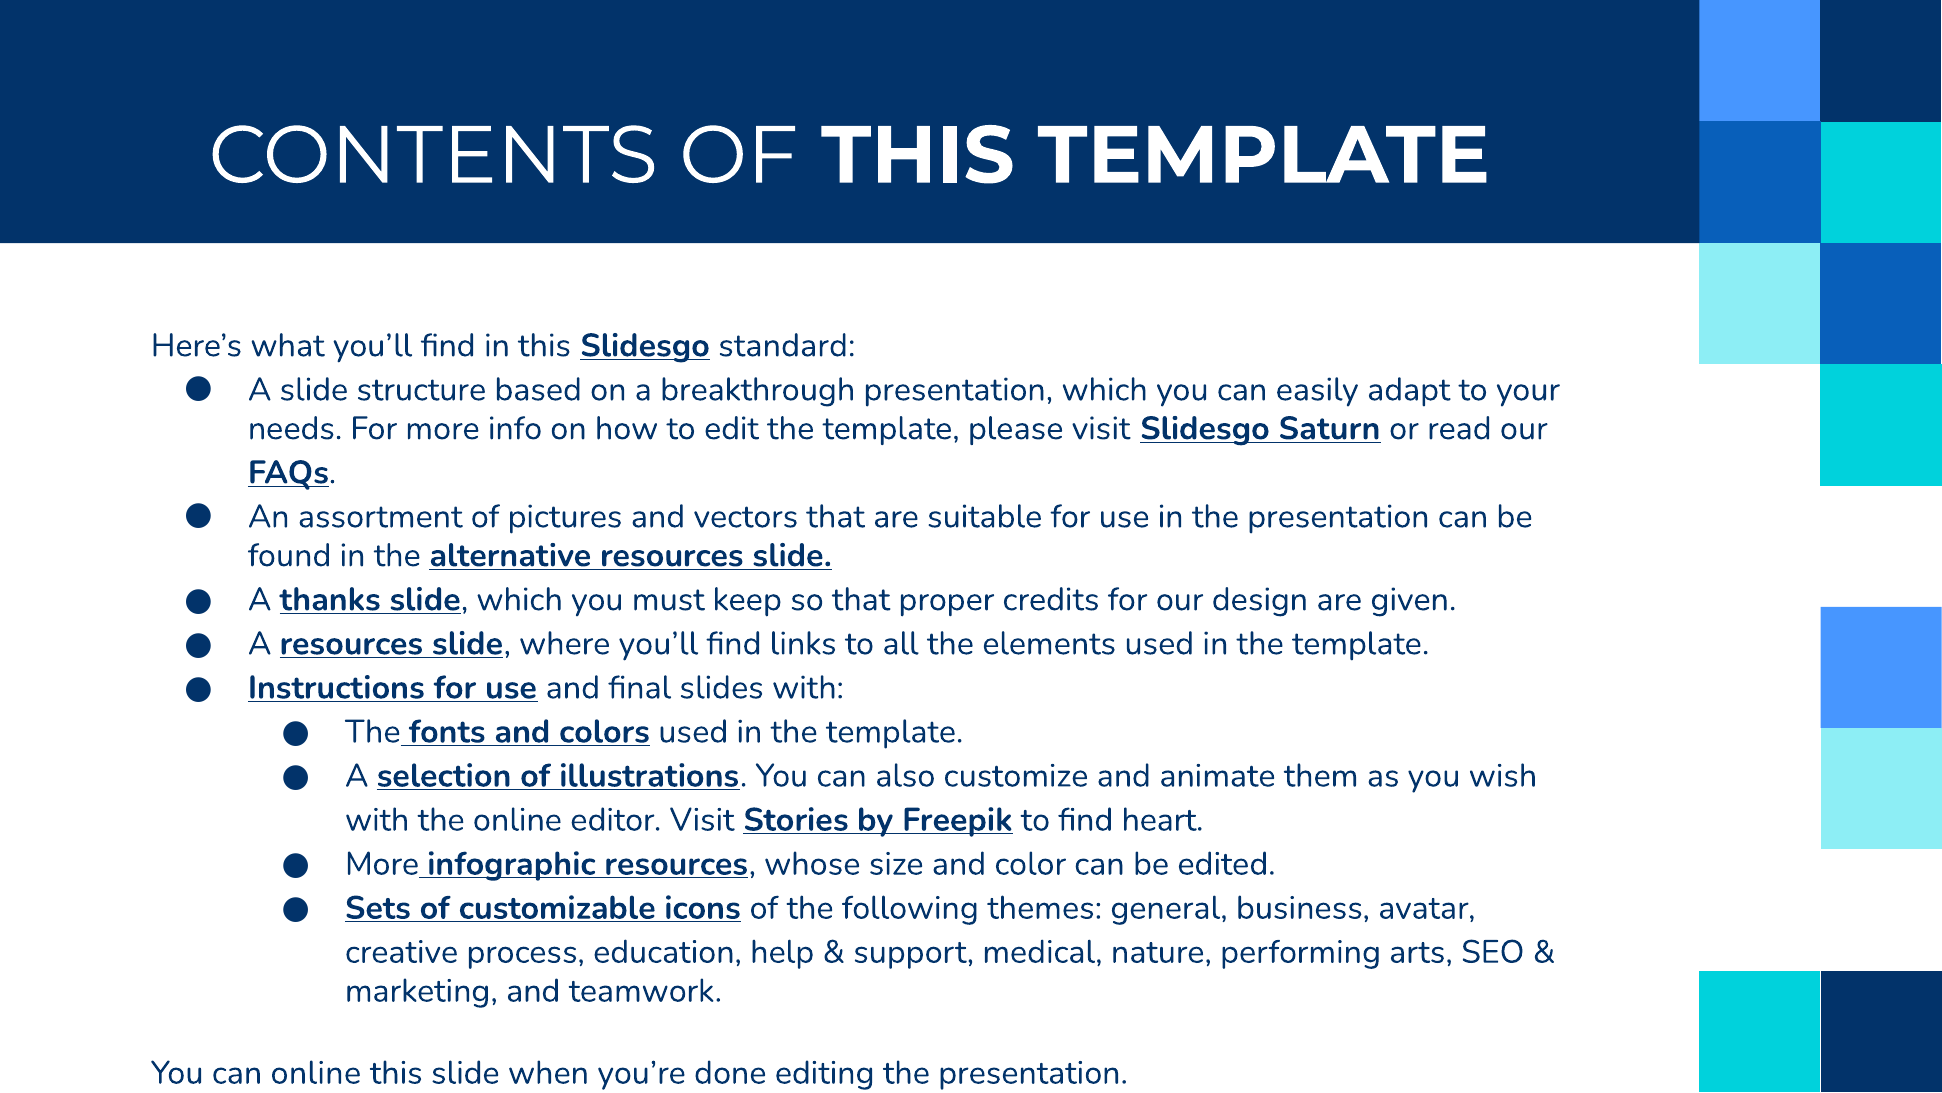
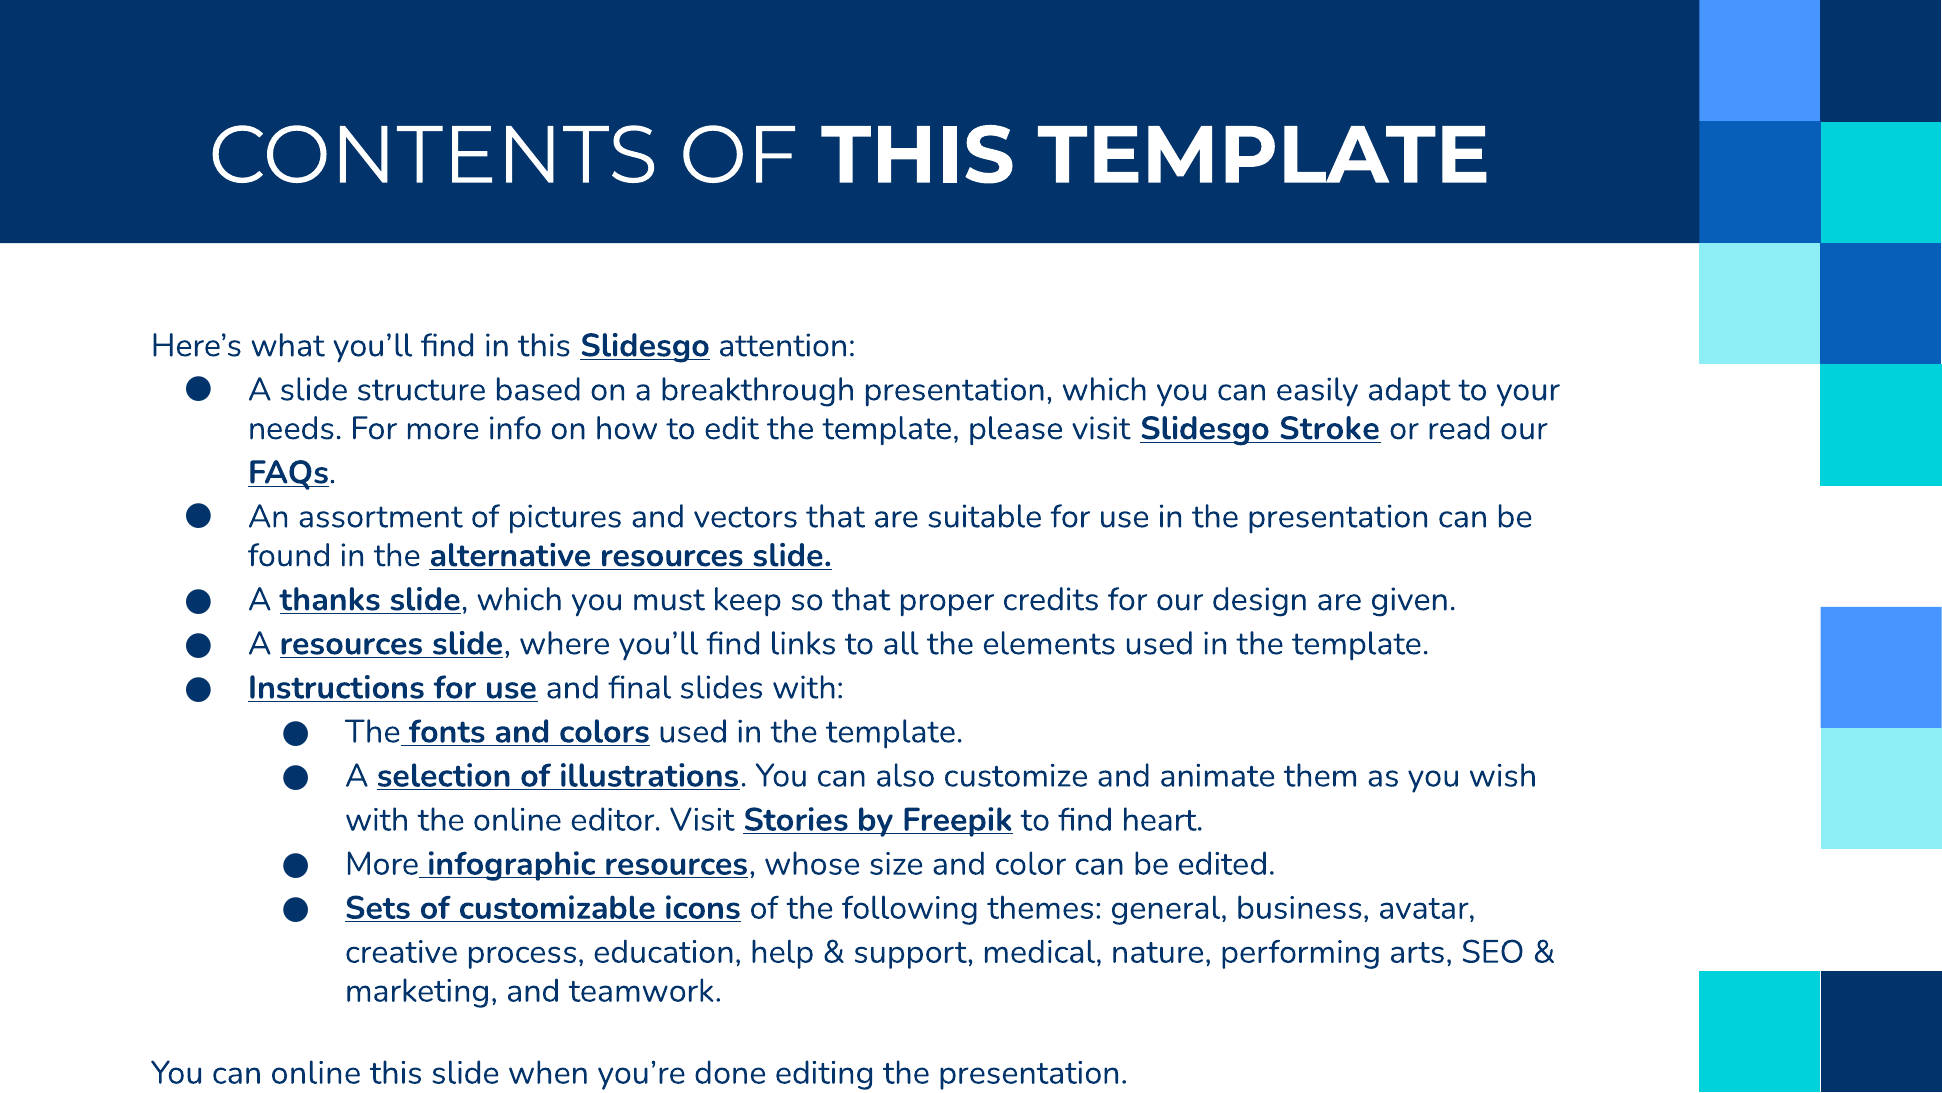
standard: standard -> attention (787, 345)
Saturn: Saturn -> Stroke (1329, 428)
